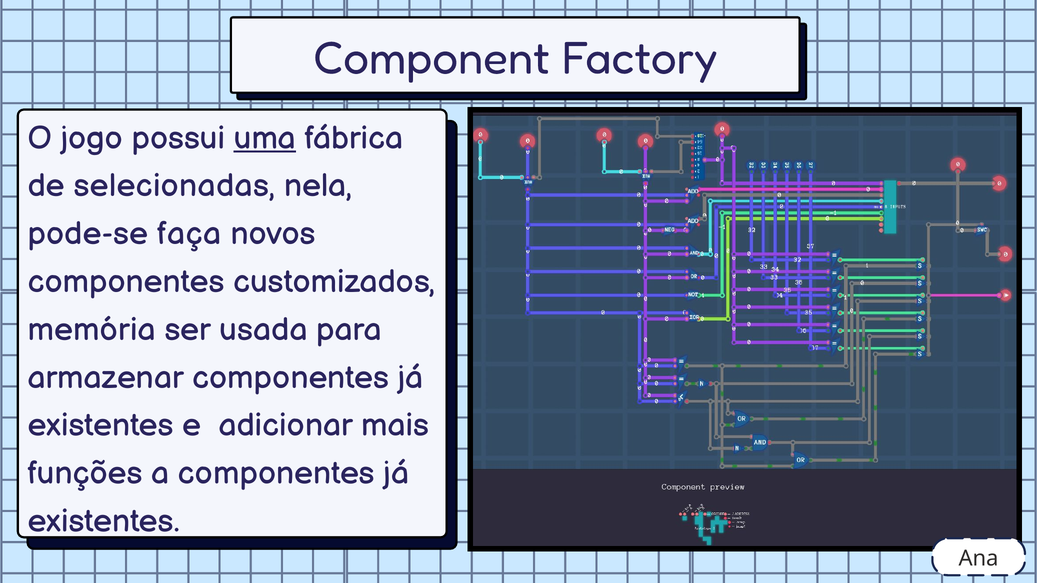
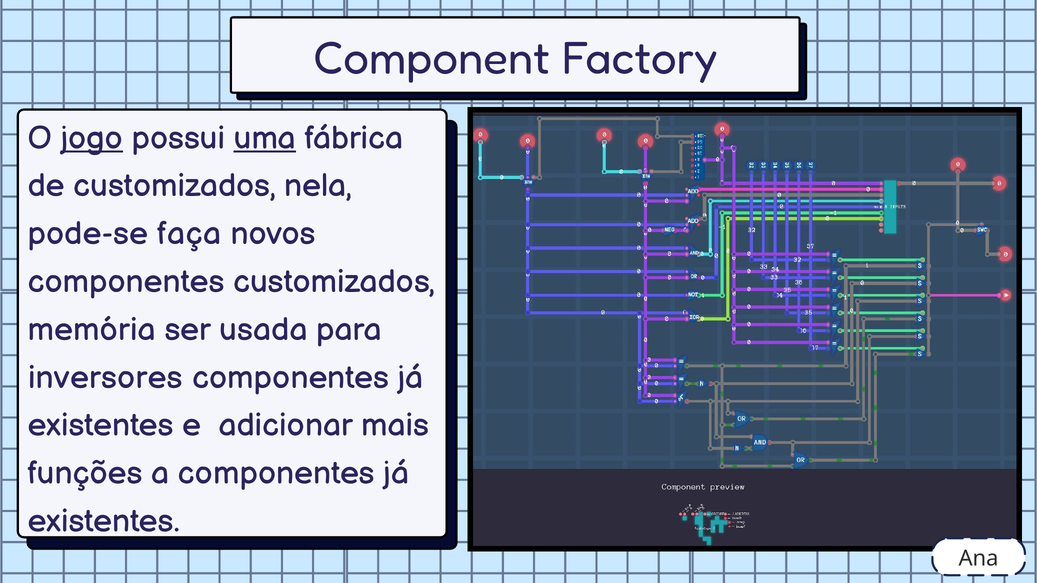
jogo underline: none -> present (92, 138)
de selecionadas: selecionadas -> customizados (175, 186)
armazenar: armazenar -> inversores (105, 378)
